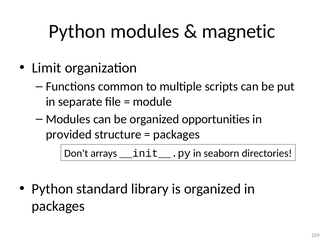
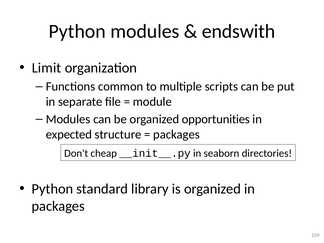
magnetic: magnetic -> endswith (239, 31)
provided: provided -> expected (69, 134)
arrays: arrays -> cheap (104, 153)
